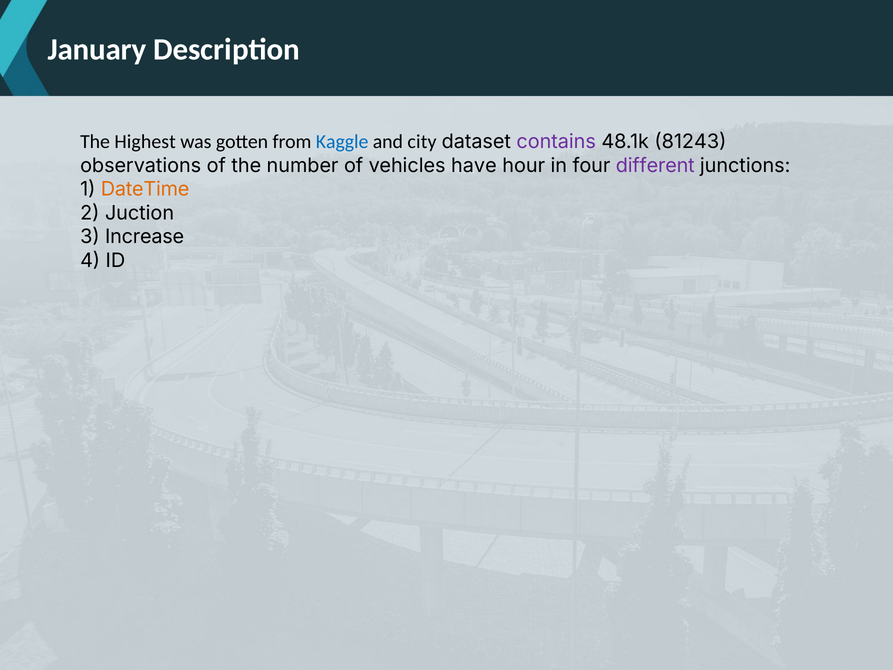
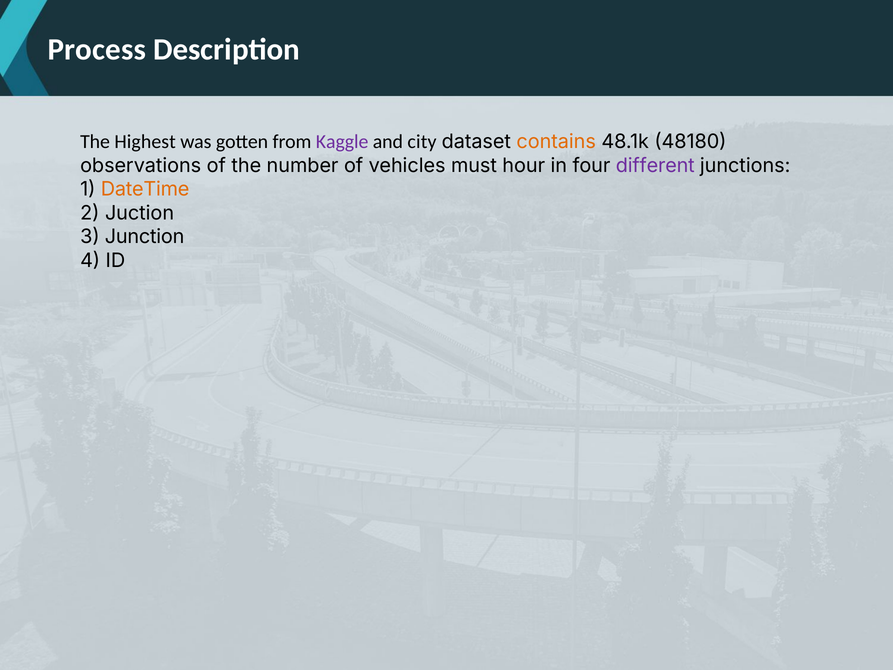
January: January -> Process (97, 50)
Kaggle colour: blue -> purple (342, 142)
contains colour: purple -> orange (556, 142)
81243: 81243 -> 48180 (690, 142)
have: have -> must (474, 165)
Increase: Increase -> Junction (145, 237)
